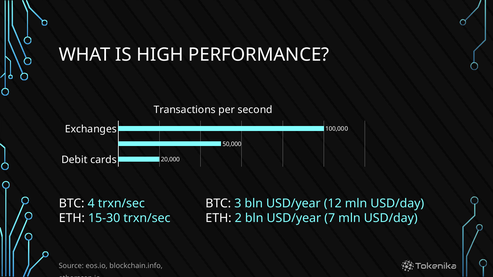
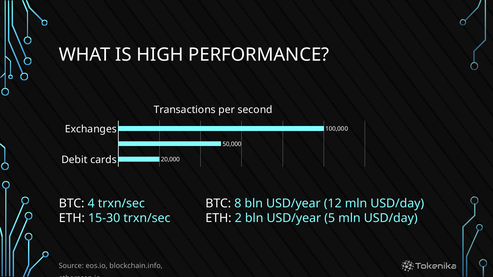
3: 3 -> 8 (238, 204)
7: 7 -> 5 (330, 218)
